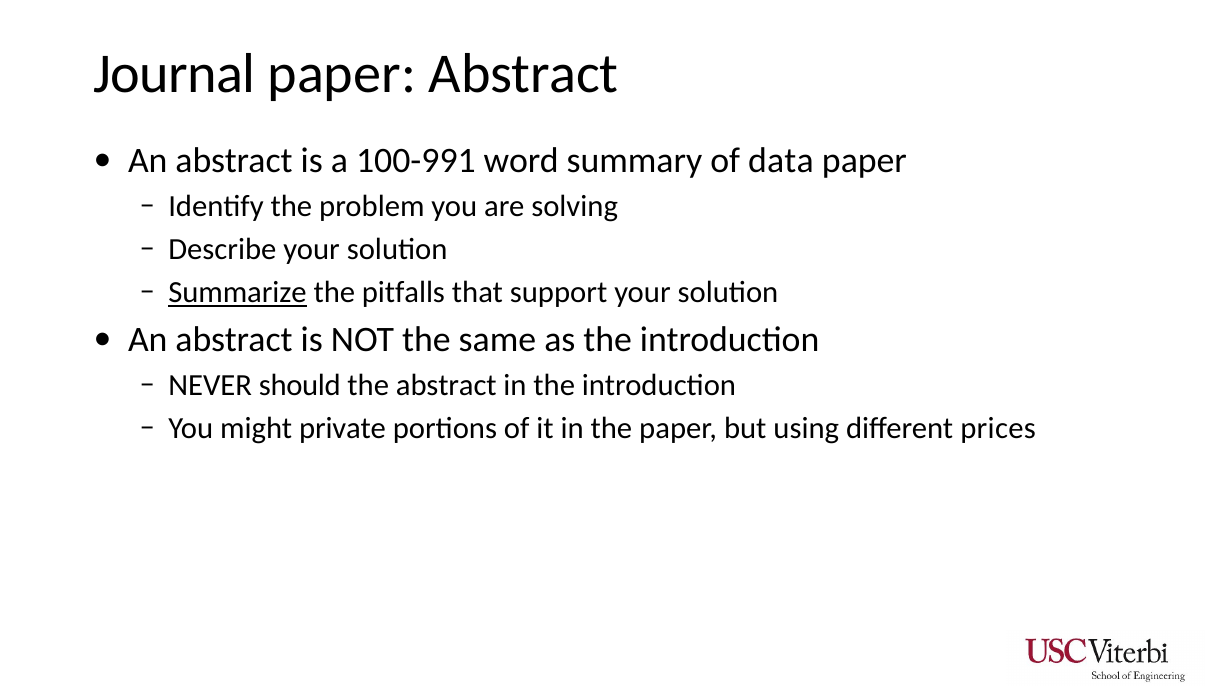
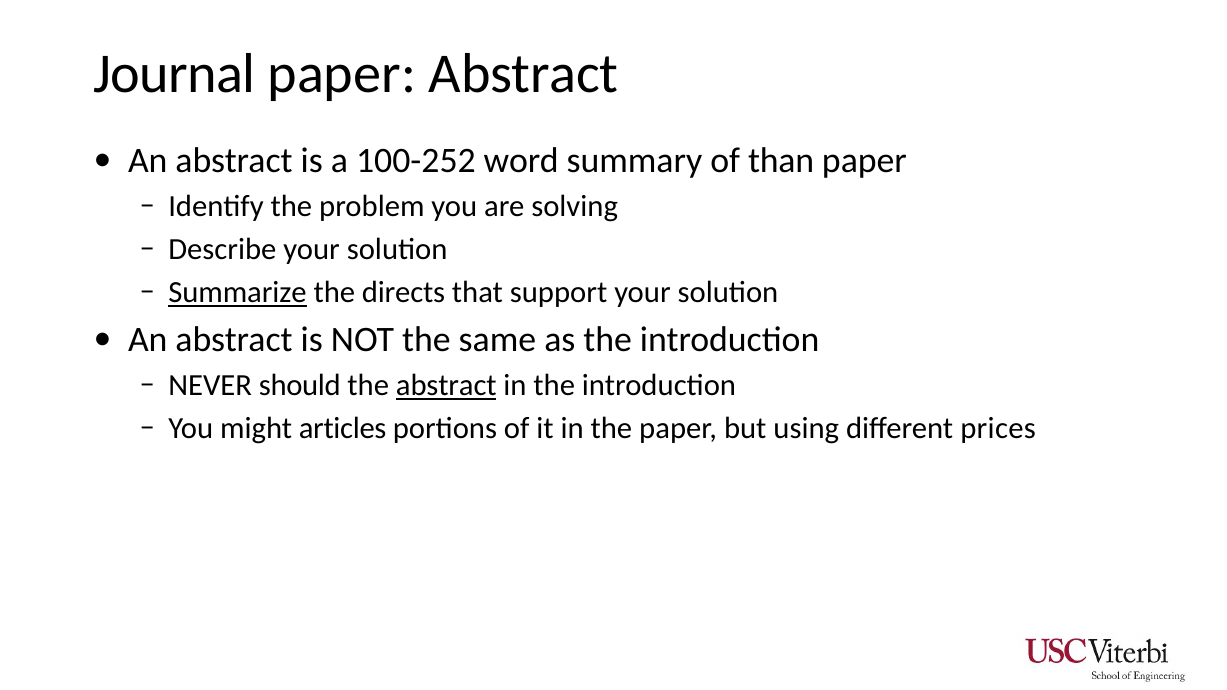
100-991: 100-991 -> 100-252 (416, 161)
data: data -> than (781, 161)
pitfalls: pitfalls -> directs (404, 293)
abstract underline: none -> present (446, 386)
private: private -> articles (343, 429)
